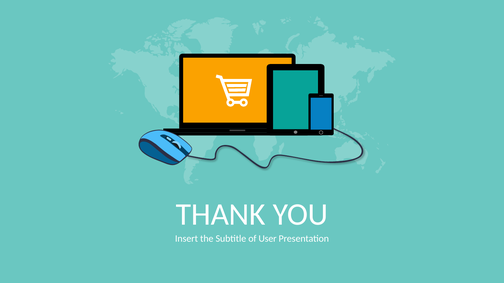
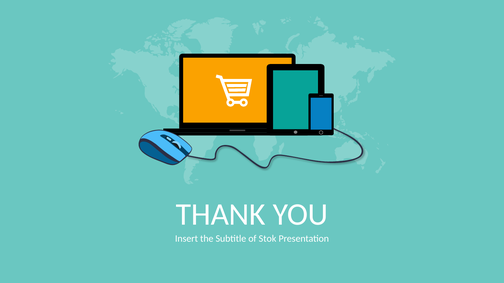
User: User -> Stok (267, 239)
